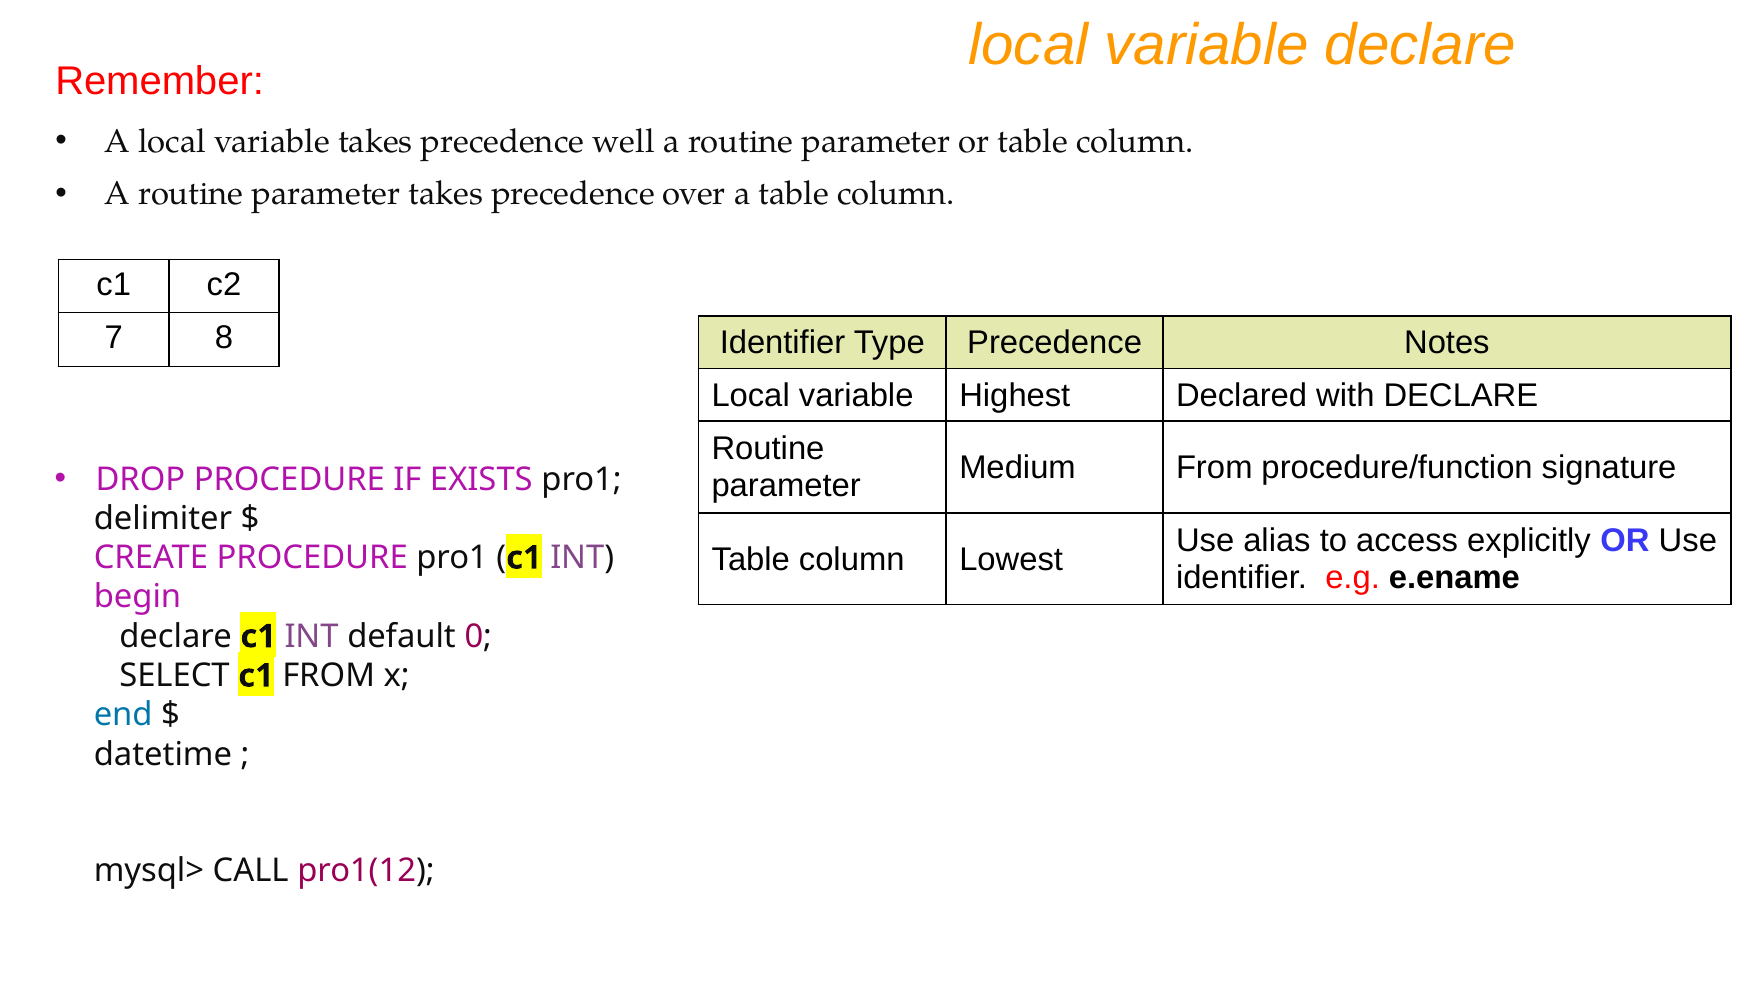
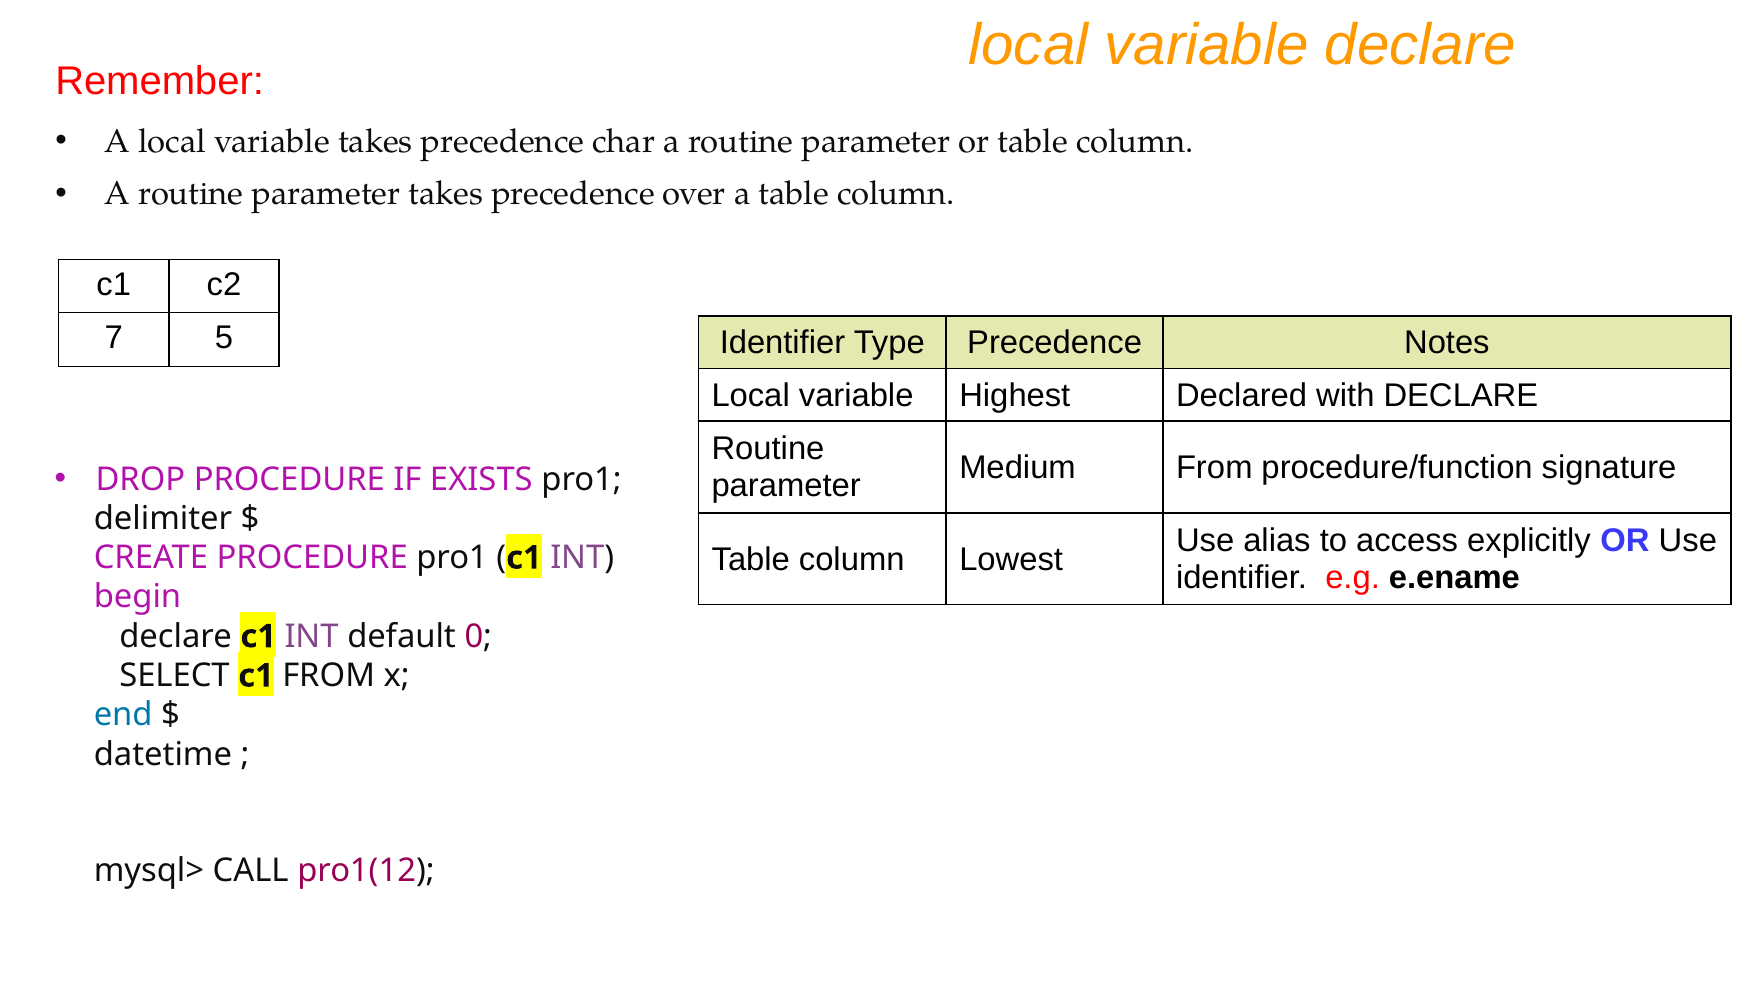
well: well -> char (624, 142)
8: 8 -> 5 (224, 338)
